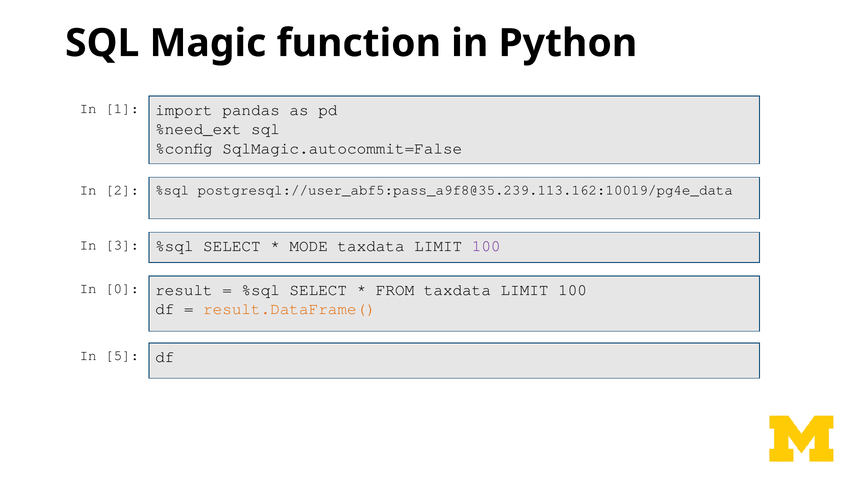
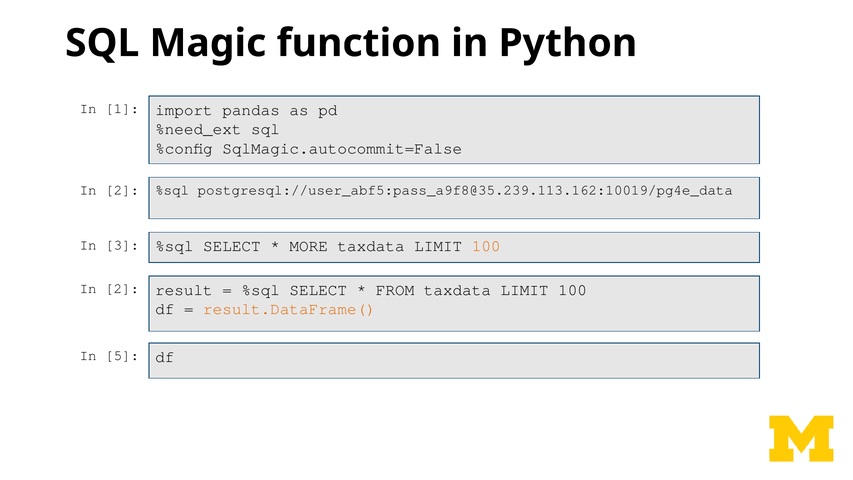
MODE: MODE -> MORE (309, 246)
100 colour: purple -> orange (486, 246)
0: 0 -> 2 (122, 289)
